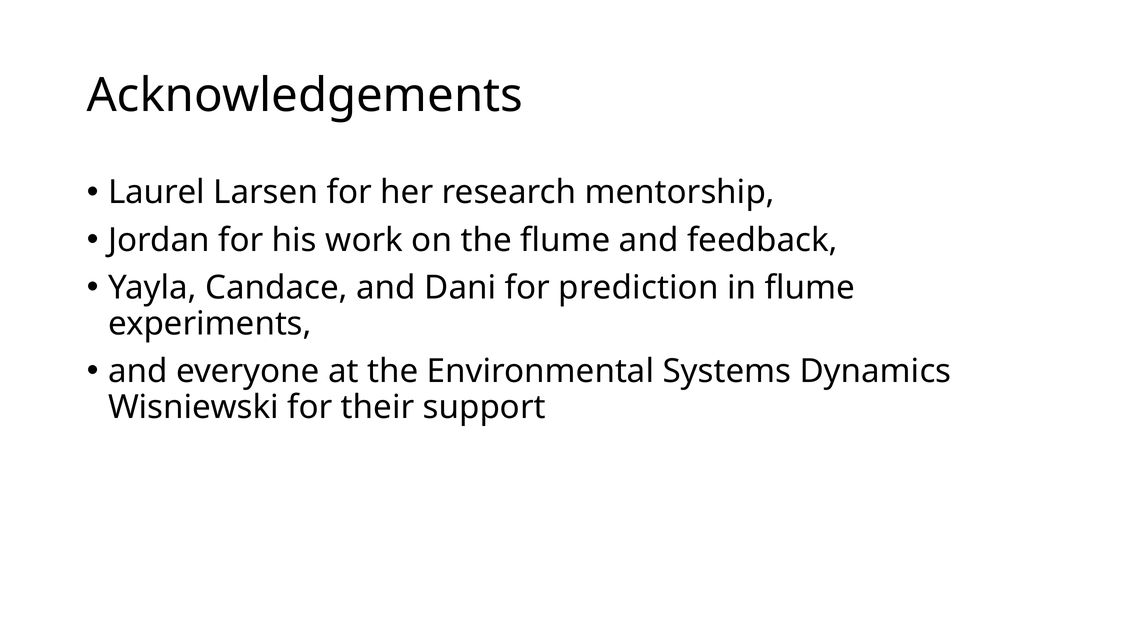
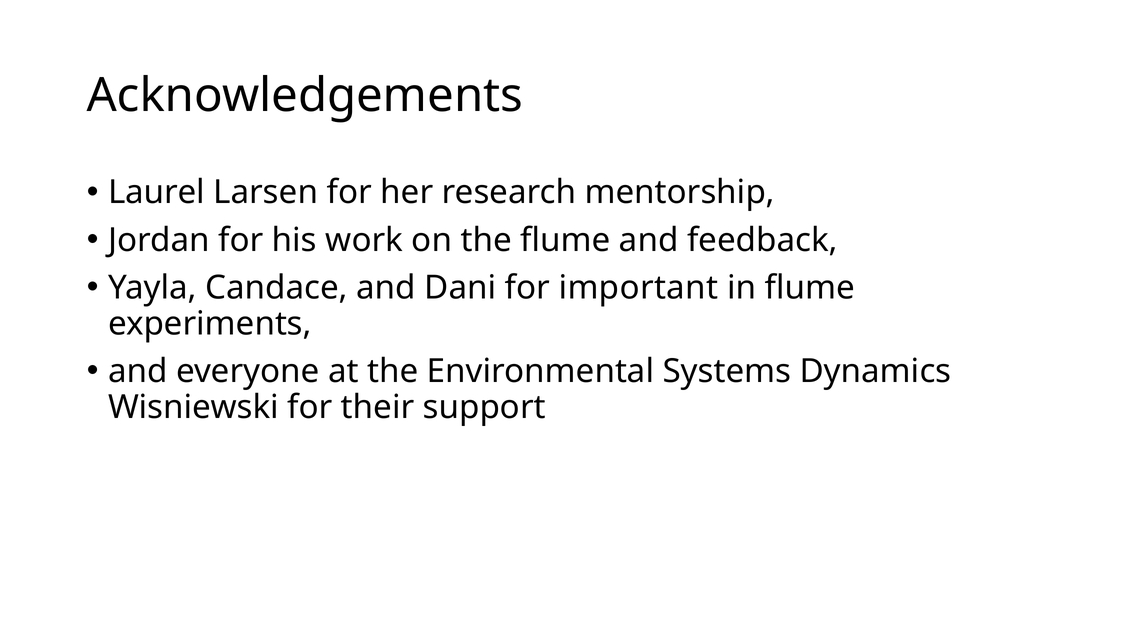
prediction: prediction -> important (638, 288)
